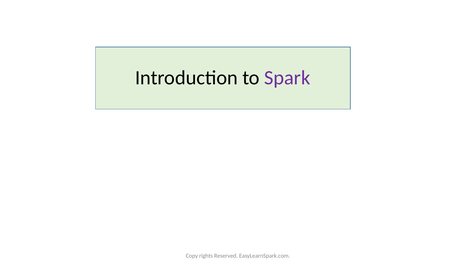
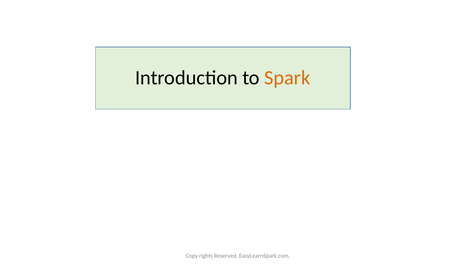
Spark colour: purple -> orange (287, 78)
